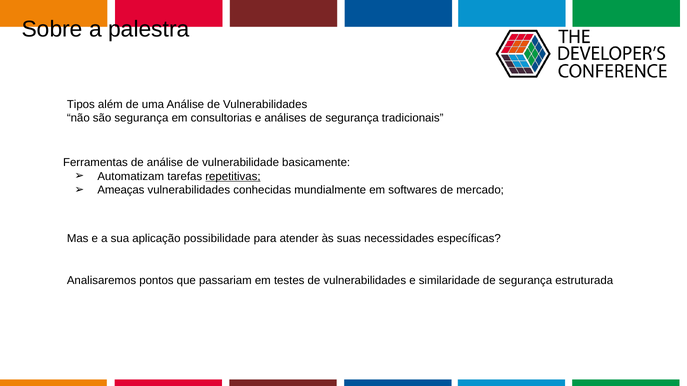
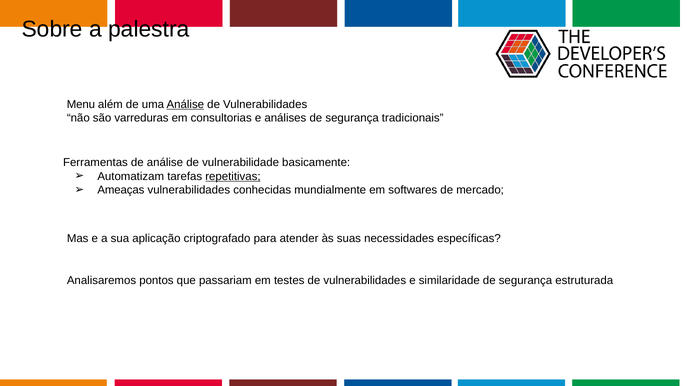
Tipos: Tipos -> Menu (81, 104)
Análise underline: none -> present (185, 104)
são segurança: segurança -> varreduras (142, 118)
possibilidade: possibilidade -> criptografado (217, 239)
